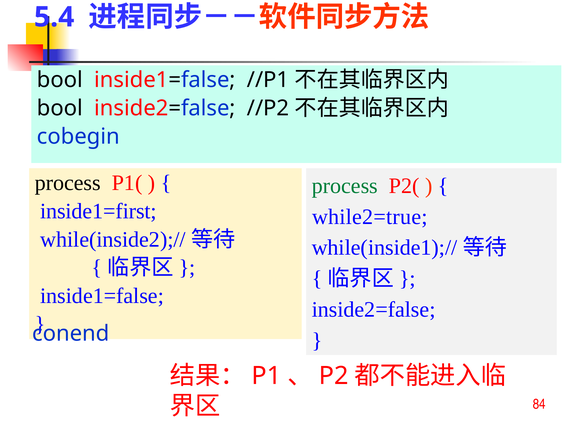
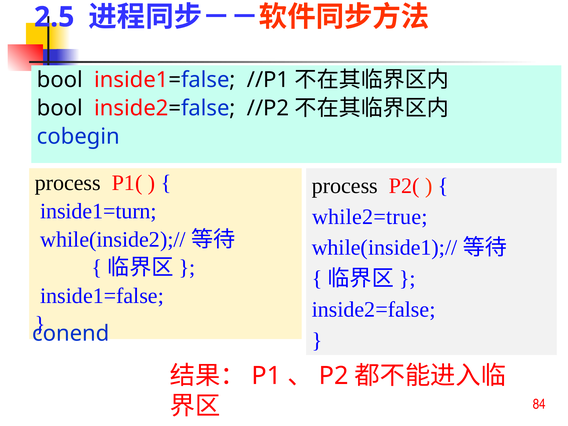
5.4: 5.4 -> 2.5 (54, 17)
process colour: green -> black (345, 186)
inside1=first: inside1=first -> inside1=turn (98, 211)
